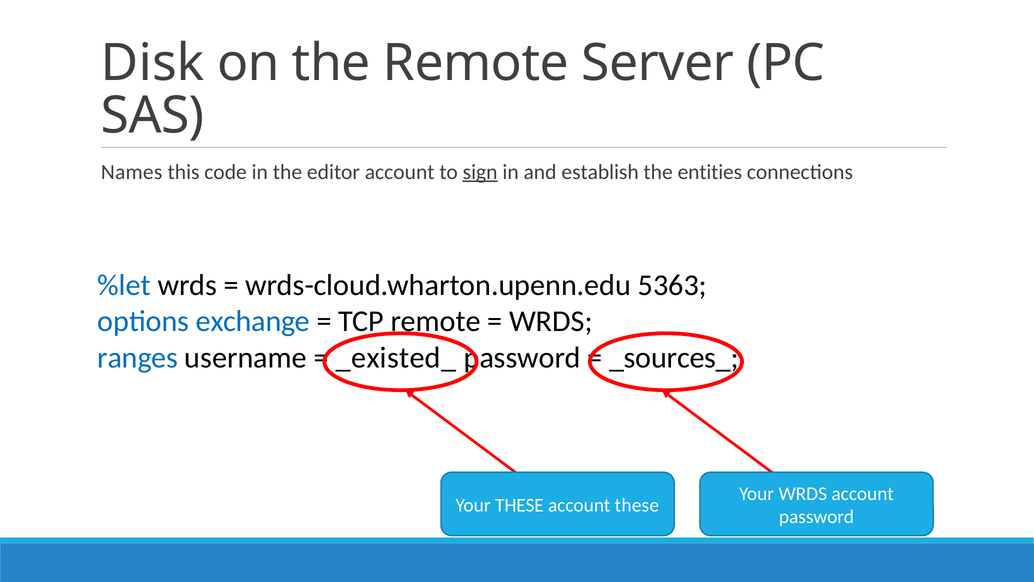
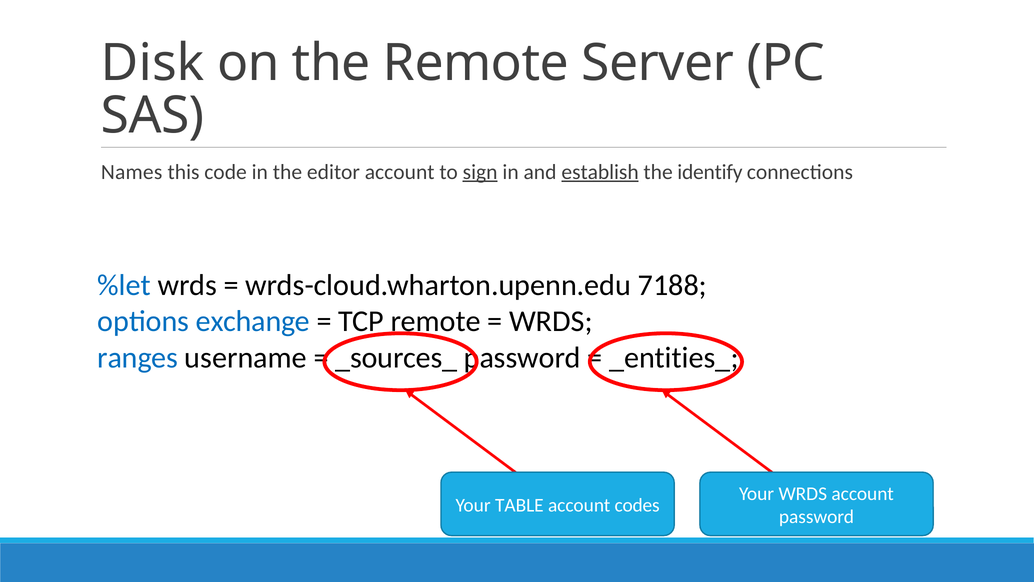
establish underline: none -> present (600, 172)
entities: entities -> identify (710, 172)
5363: 5363 -> 7188 (672, 285)
_existed_: _existed_ -> _sources_ (396, 357)
_sources_: _sources_ -> _entities_ (674, 357)
Your THESE: THESE -> TABLE (519, 505)
account these: these -> codes (637, 505)
